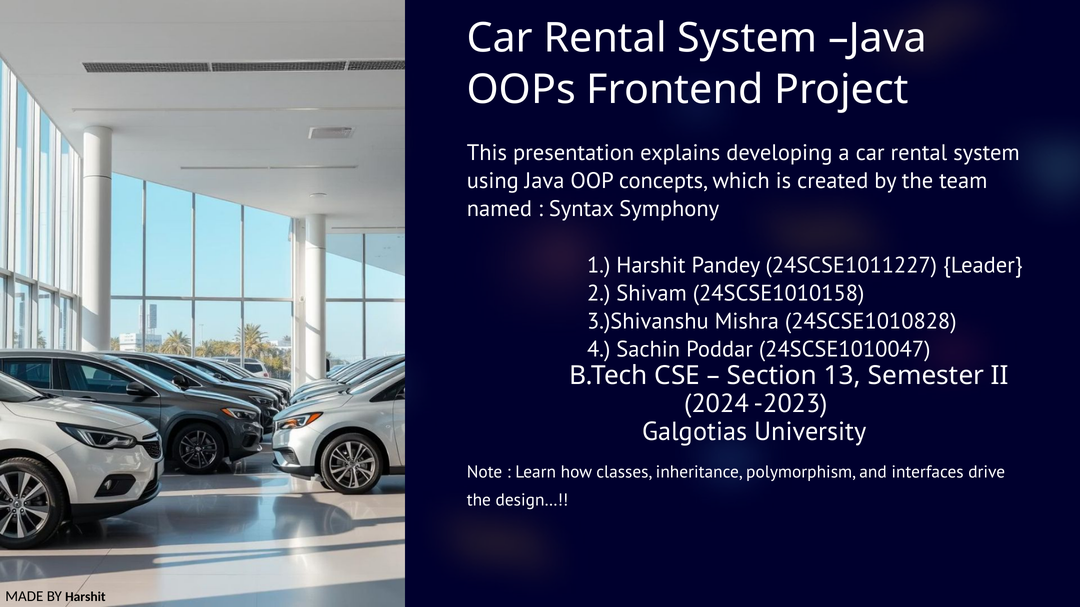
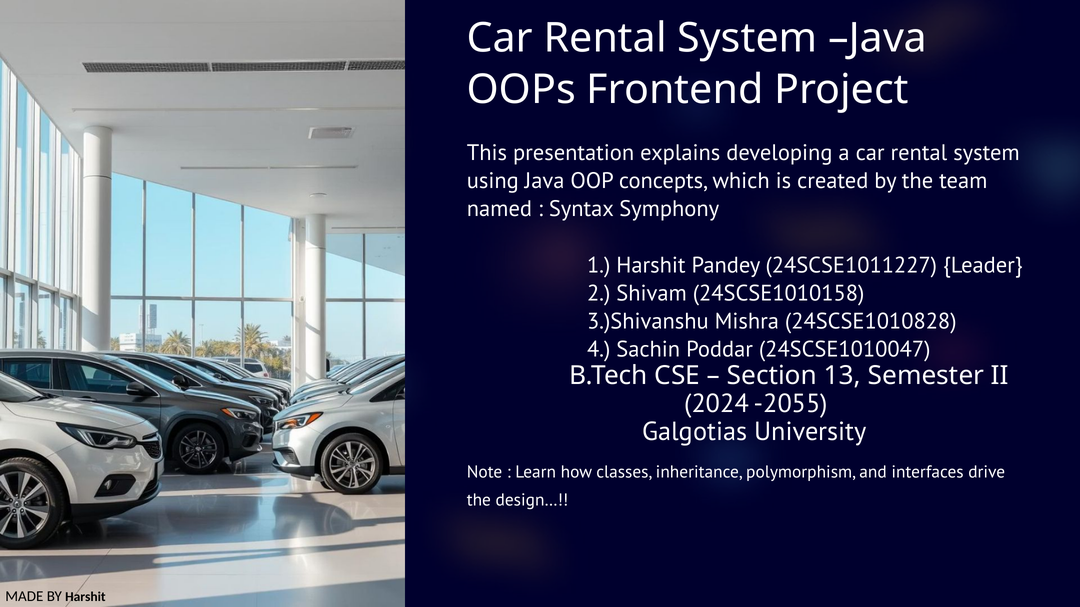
-2023: -2023 -> -2055 (791, 404)
